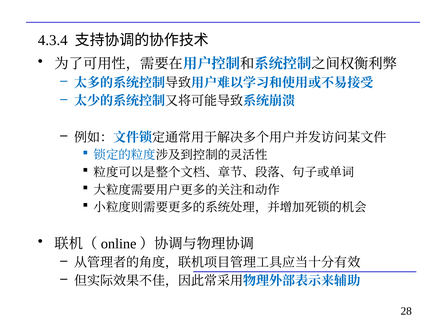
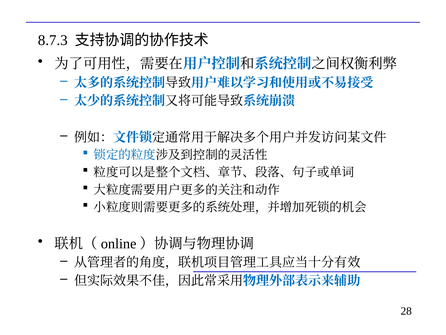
4.3.4: 4.3.4 -> 8.7.3 (53, 40)
